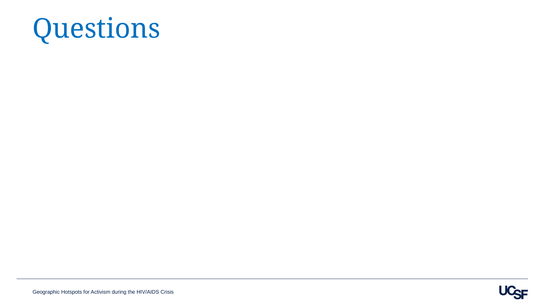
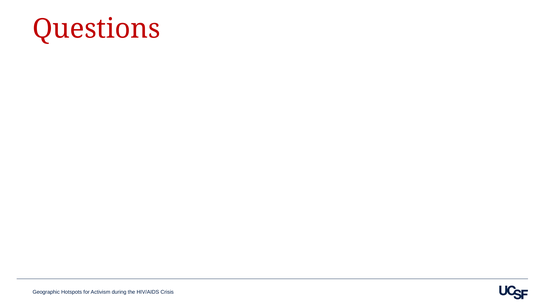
Questions colour: blue -> red (96, 29)
